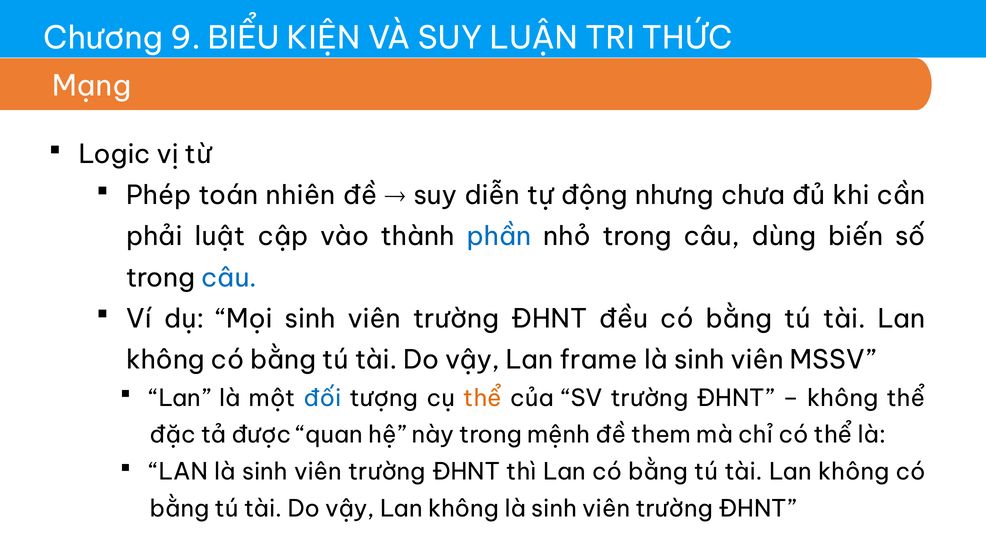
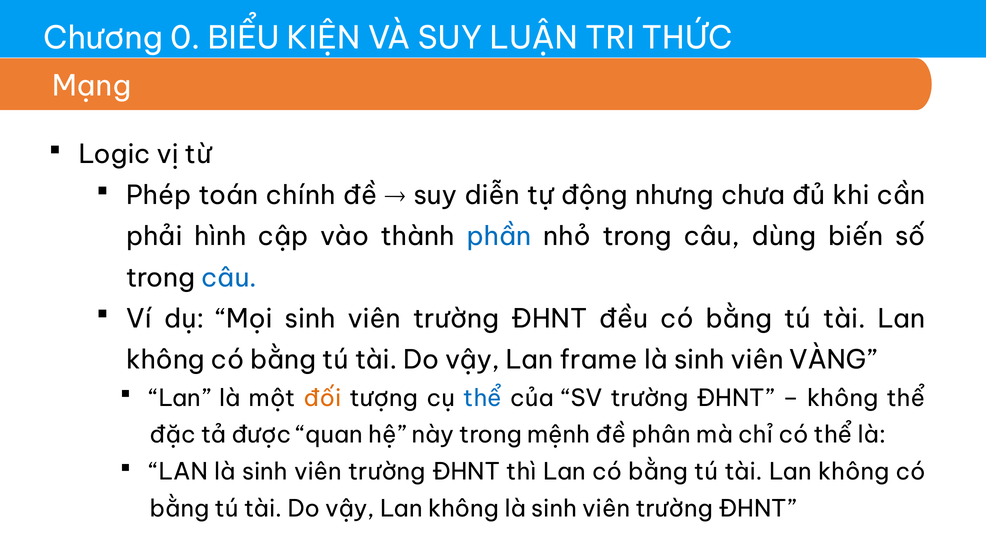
9: 9 -> 0 (185, 38)
nhiên: nhiên -> chính (301, 196)
luật: luật -> hình (220, 237)
MSSV: MSSV -> VÀNG (833, 360)
đối colour: blue -> orange (323, 399)
thể colour: orange -> blue (483, 399)
them: them -> phân (661, 436)
